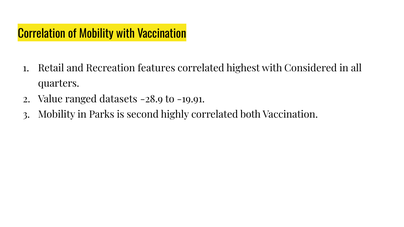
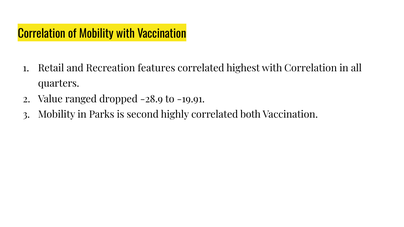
with Considered: Considered -> Correlation (311, 68)
datasets: datasets -> dropped (118, 99)
